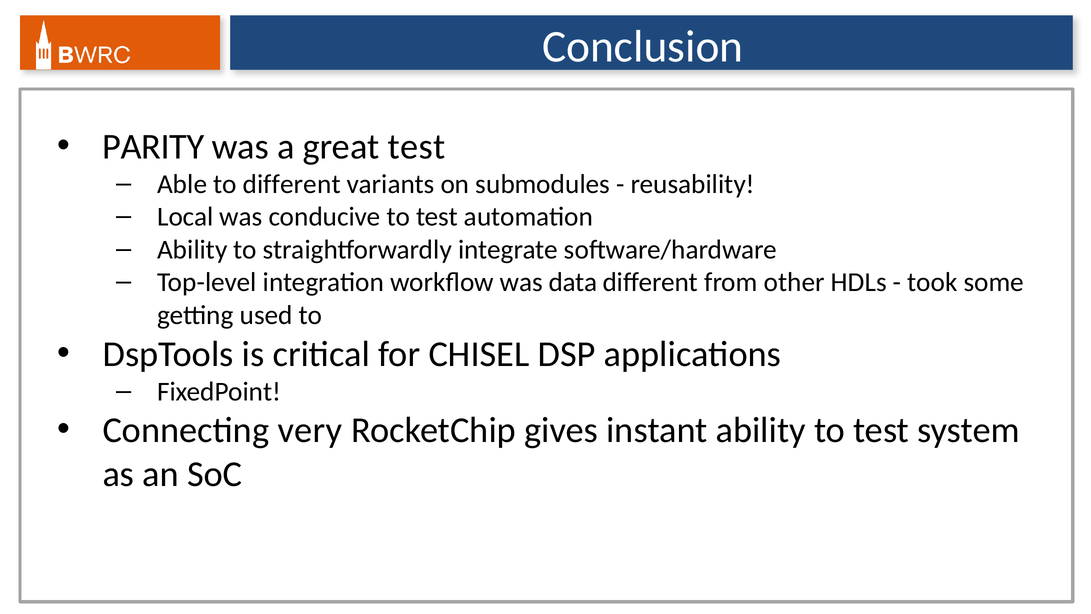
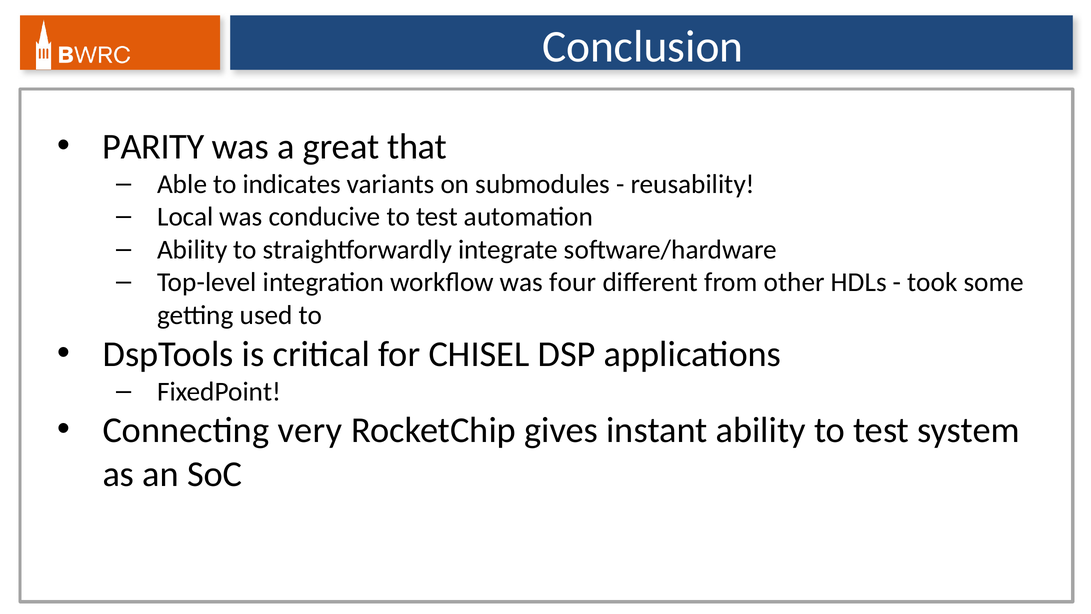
great test: test -> that (417, 147)
to different: different -> indicates (292, 184)
data: data -> four (573, 282)
